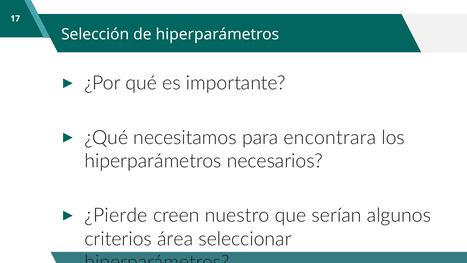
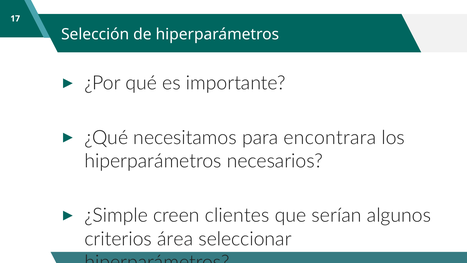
¿Pierde: ¿Pierde -> ¿Simple (116, 215)
nuestro: nuestro -> clientes (237, 215)
